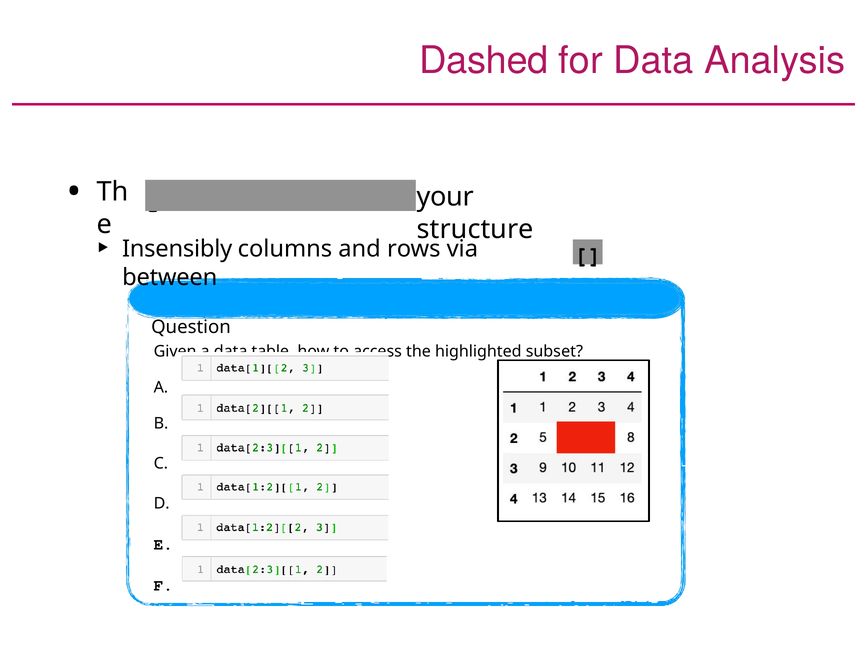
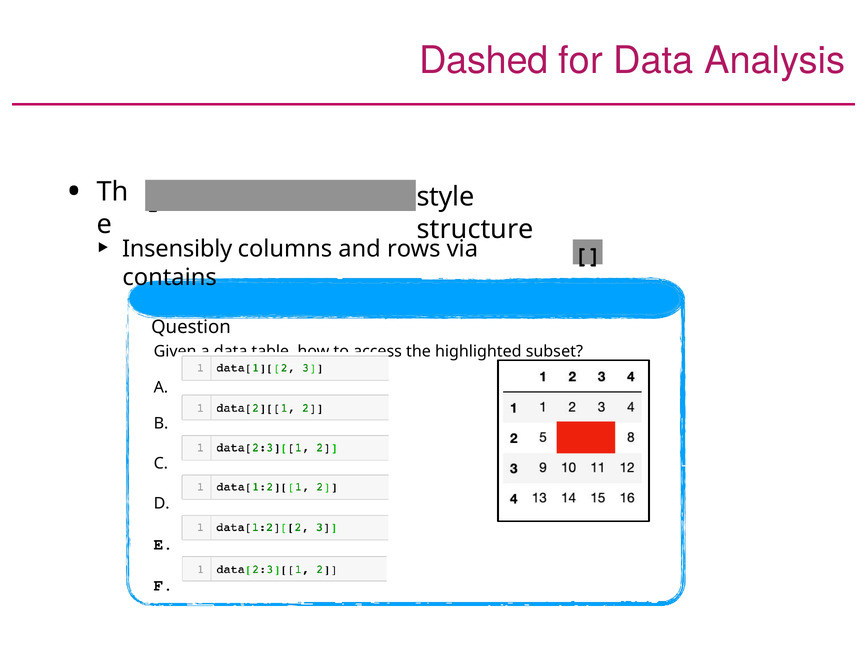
your: your -> style (445, 197)
between: between -> contains (170, 277)
